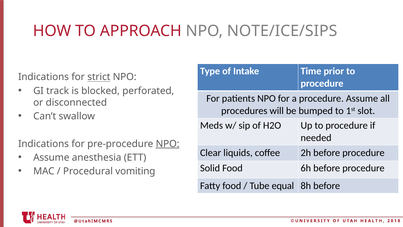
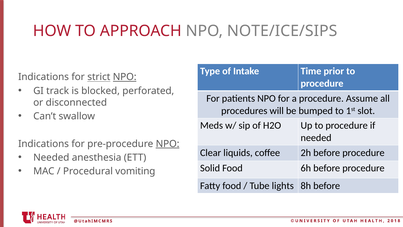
NPO underline: none -> present (125, 77)
Assume: Assume -> Needed (51, 157)
equal: equal -> lights (283, 185)
